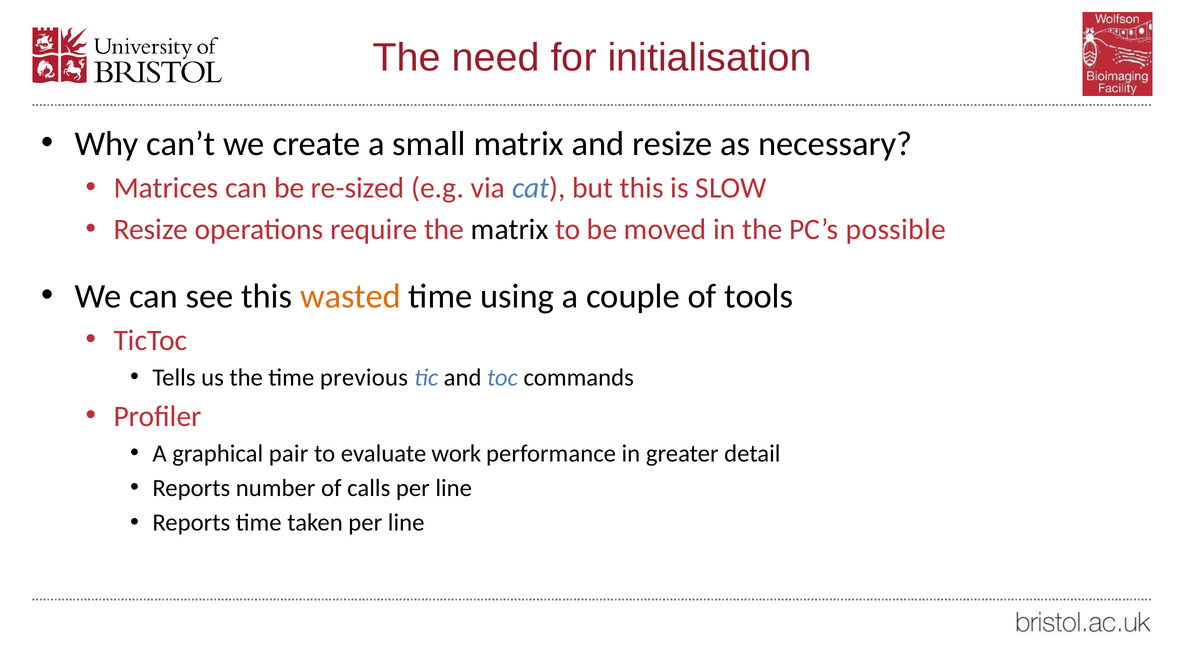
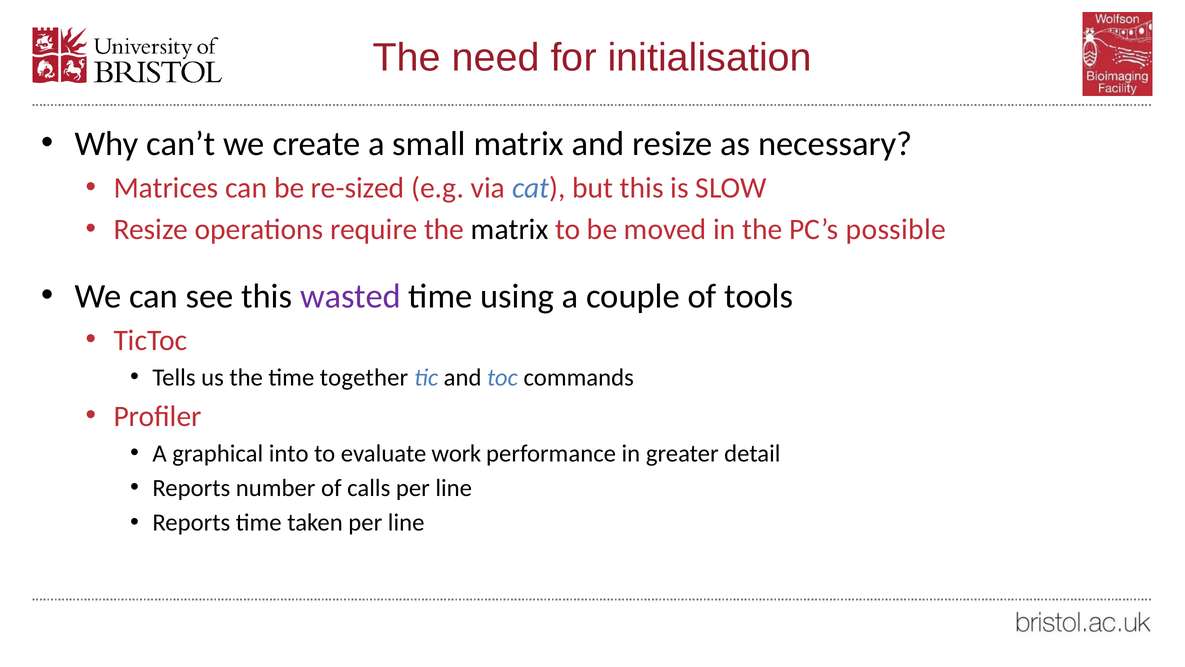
wasted colour: orange -> purple (351, 296)
previous: previous -> together (364, 377)
pair: pair -> into (289, 453)
